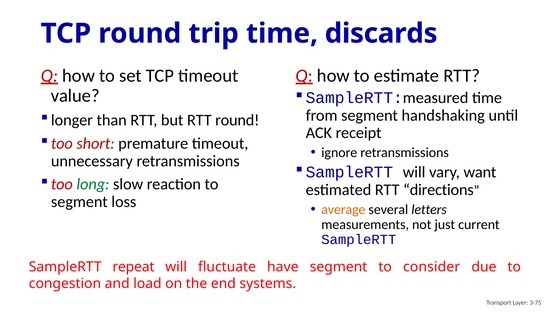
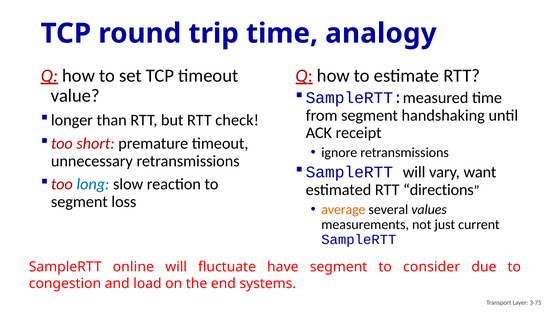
discards: discards -> analogy (381, 33)
RTT round: round -> check (237, 120)
long colour: green -> blue (93, 184)
letters: letters -> values (429, 209)
repeat: repeat -> online (133, 267)
